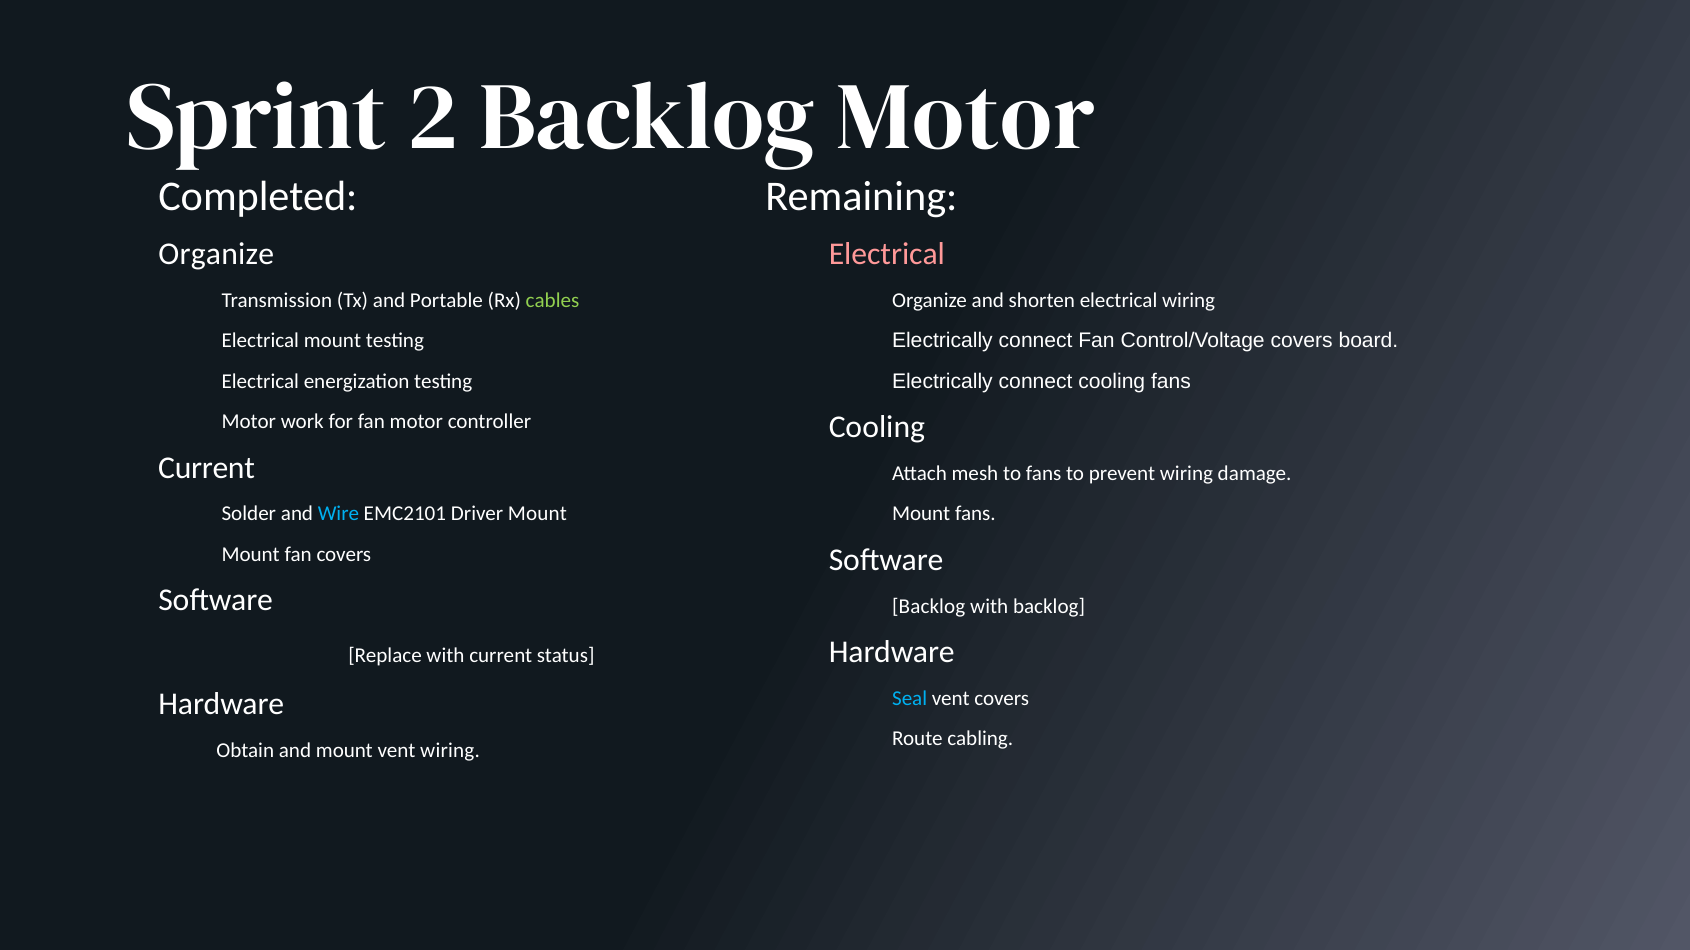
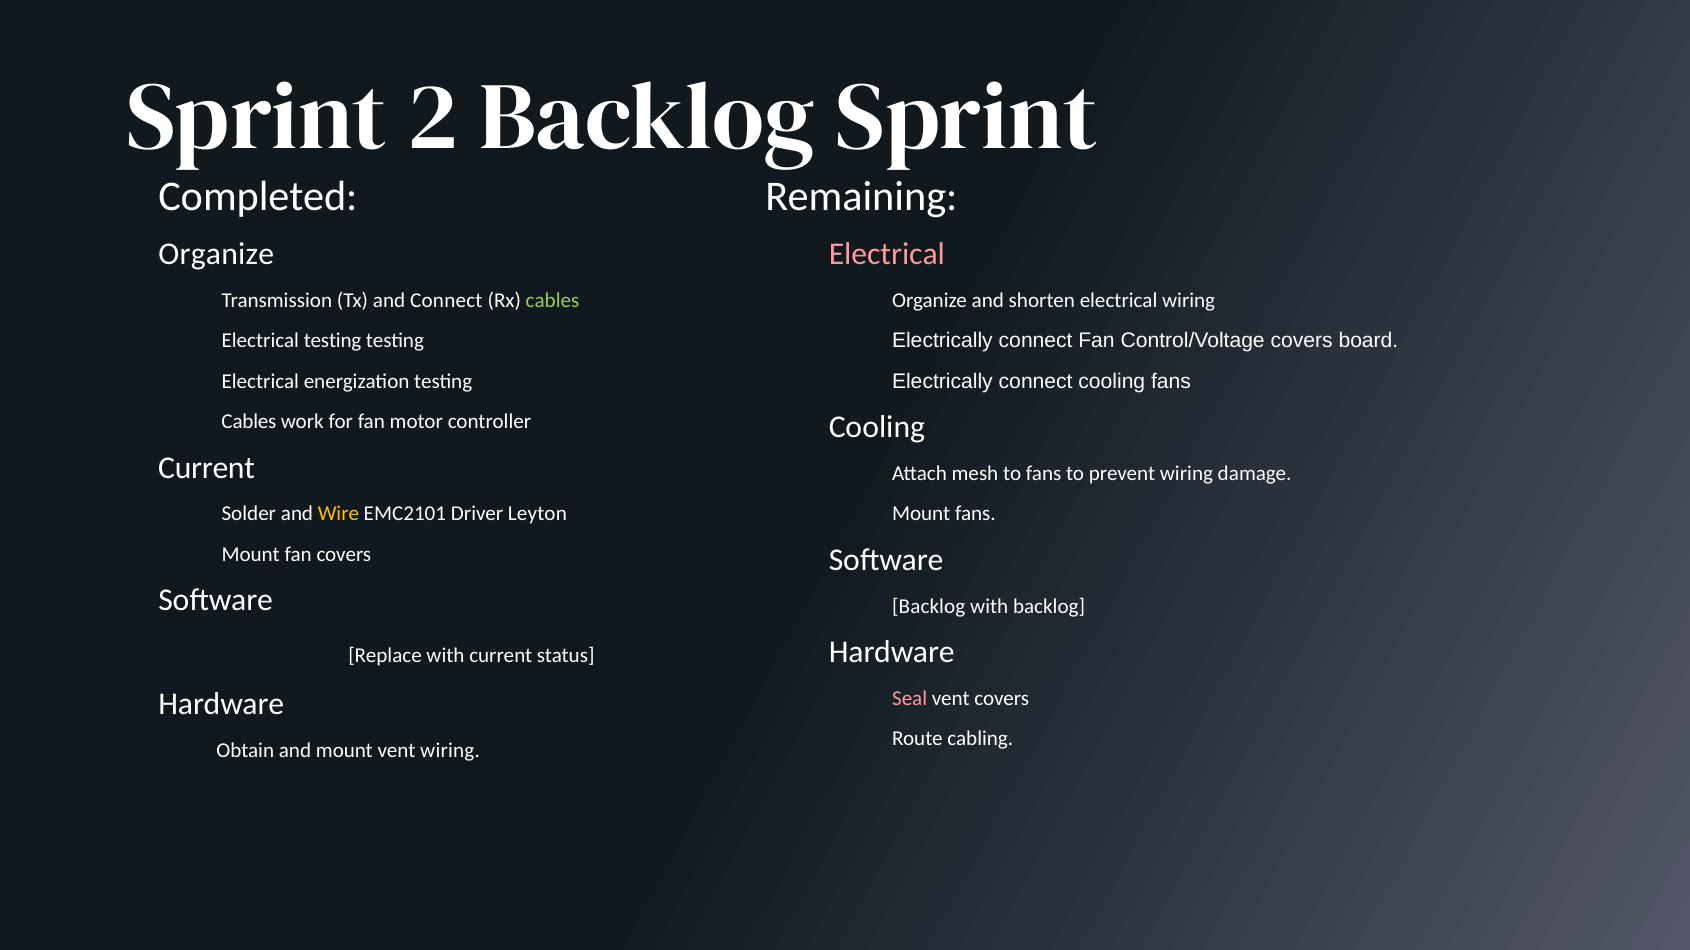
Backlog Motor: Motor -> Sprint (966, 117)
and Portable: Portable -> Connect (446, 301)
Electrical mount: mount -> testing (333, 341)
Motor: Motor -> Cables (249, 422)
Wire colour: light blue -> yellow (338, 514)
Driver Mount: Mount -> Leyton (537, 514)
Seal colour: light blue -> pink (910, 699)
